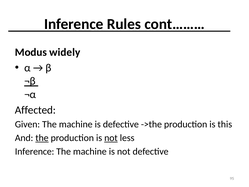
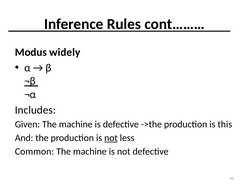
Affected: Affected -> Includes (35, 110)
the underline: present -> none (42, 138)
Inference: Inference -> Common (34, 151)
